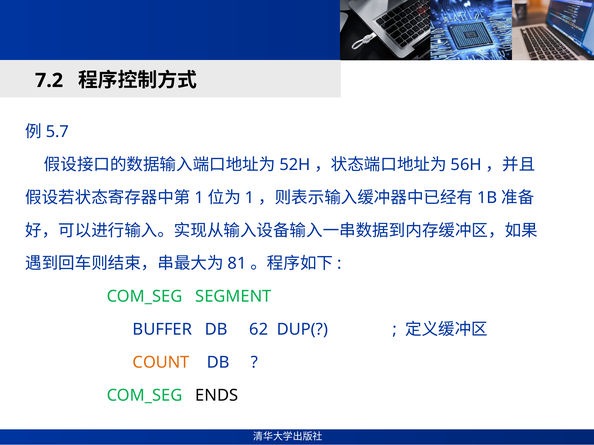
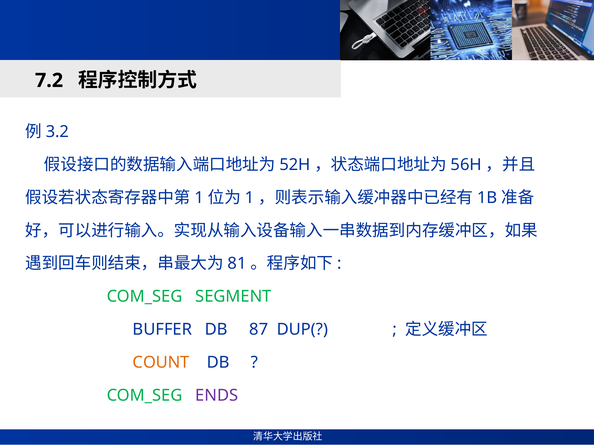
5.7: 5.7 -> 3.2 (57, 132)
62: 62 -> 87 (259, 330)
ENDS colour: black -> purple (217, 396)
